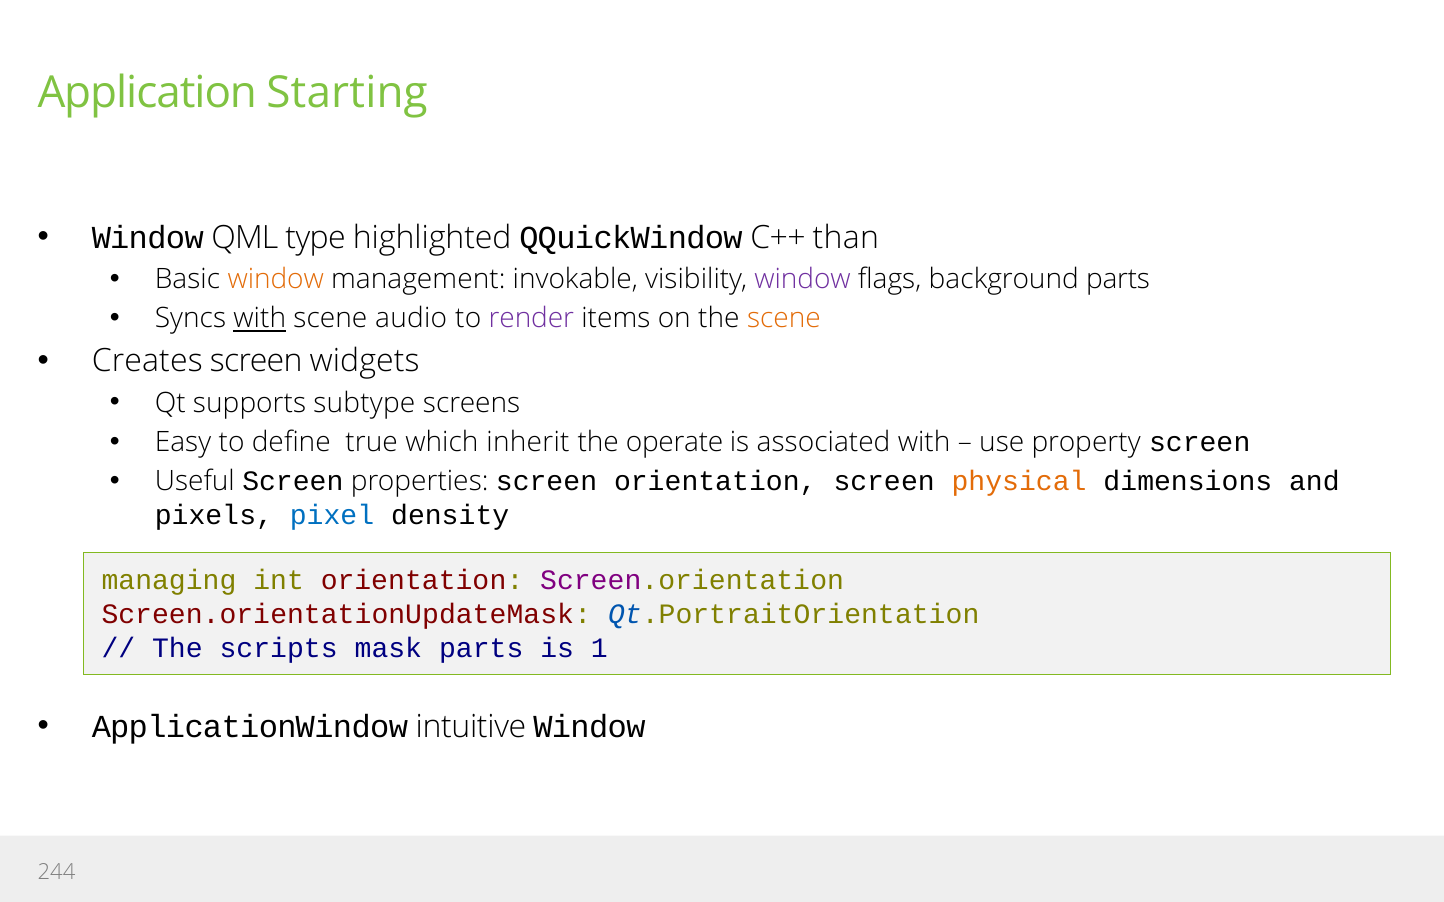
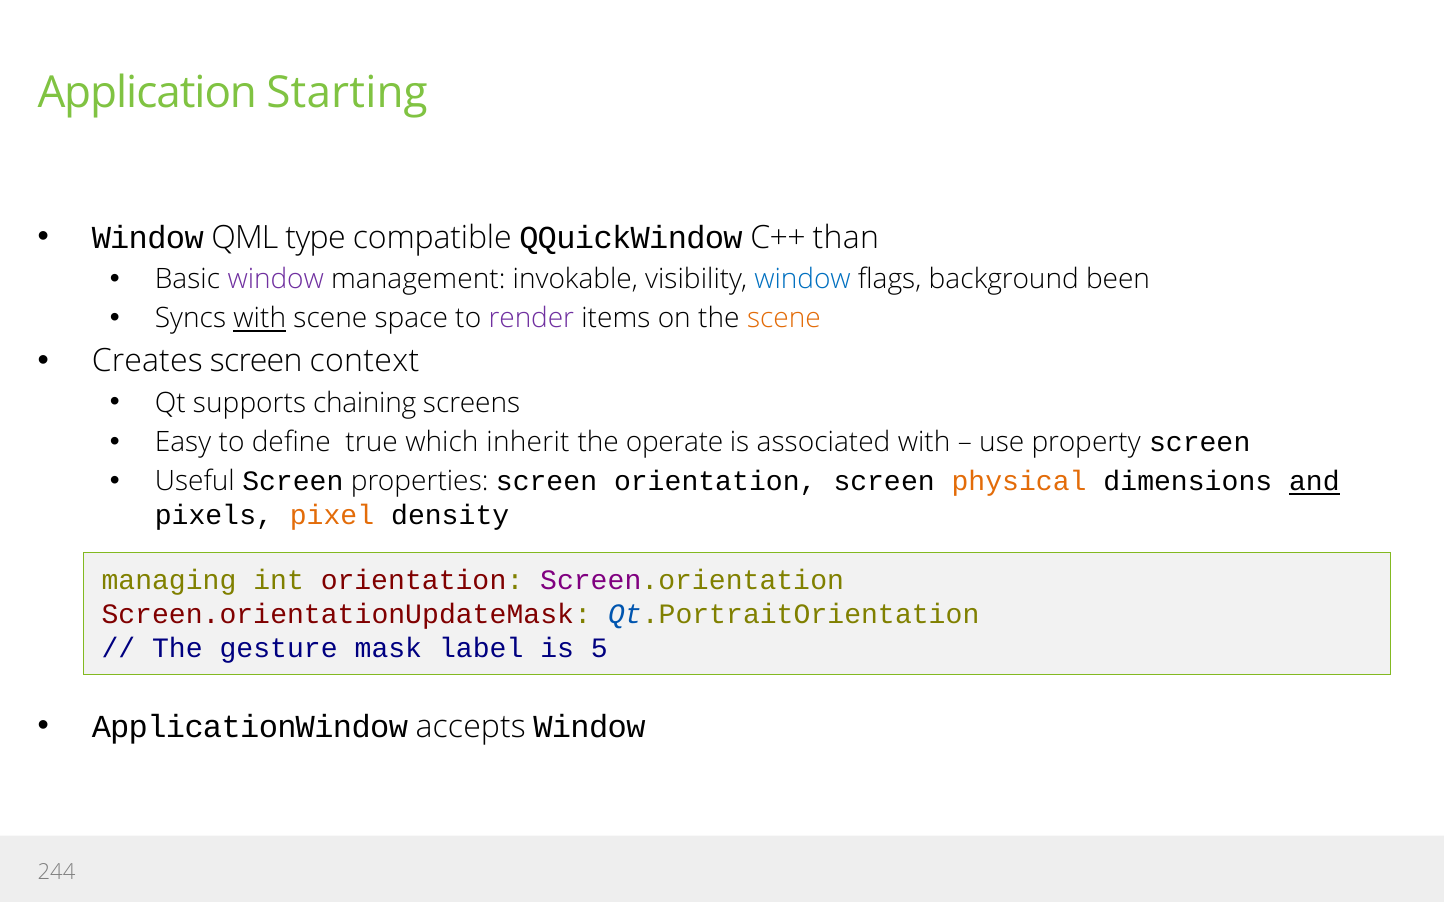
highlighted: highlighted -> compatible (432, 238)
window colour: orange -> purple (276, 279)
window colour: purple -> blue (803, 279)
background parts: parts -> been (1118, 279)
audio: audio -> space (411, 319)
widgets: widgets -> context (364, 362)
subtype: subtype -> chaining (365, 403)
and underline: none -> present (1314, 482)
pixel colour: blue -> orange (332, 516)
scripts: scripts -> gesture (279, 648)
mask parts: parts -> label (481, 648)
1: 1 -> 5 (599, 648)
intuitive: intuitive -> accepts (471, 727)
